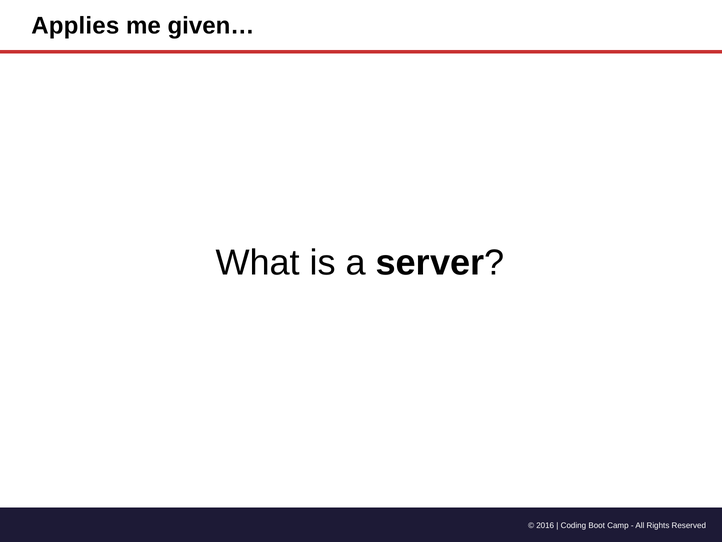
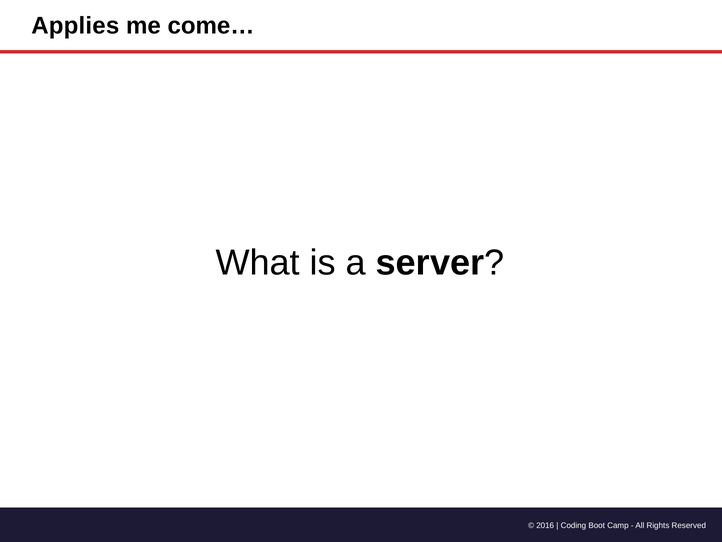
given…: given… -> come… (211, 26)
